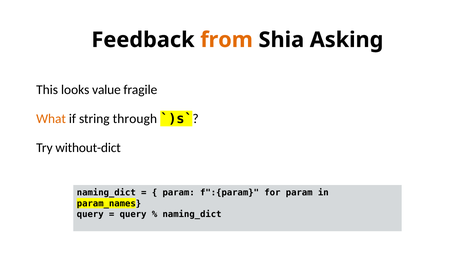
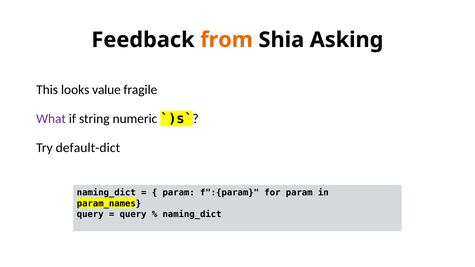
What colour: orange -> purple (51, 119)
through: through -> numeric (135, 119)
without-dict: without-dict -> default-dict (88, 148)
